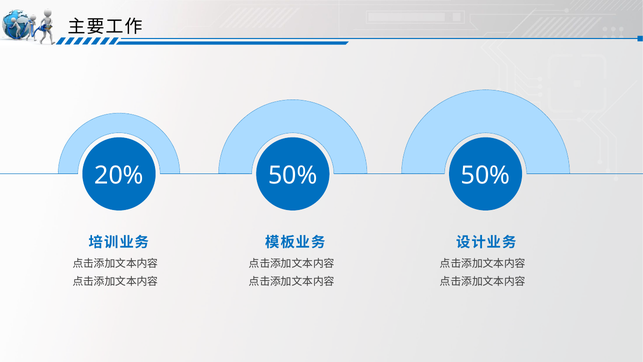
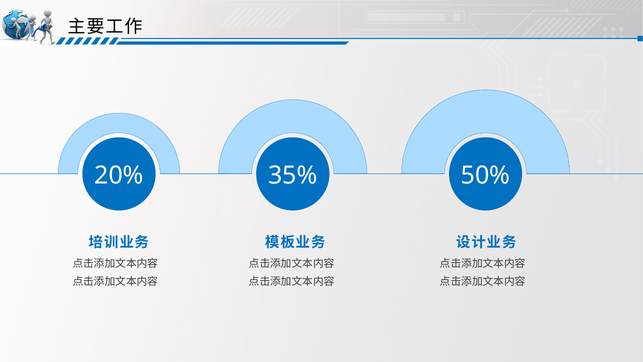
20% 50%: 50% -> 35% (293, 175)
